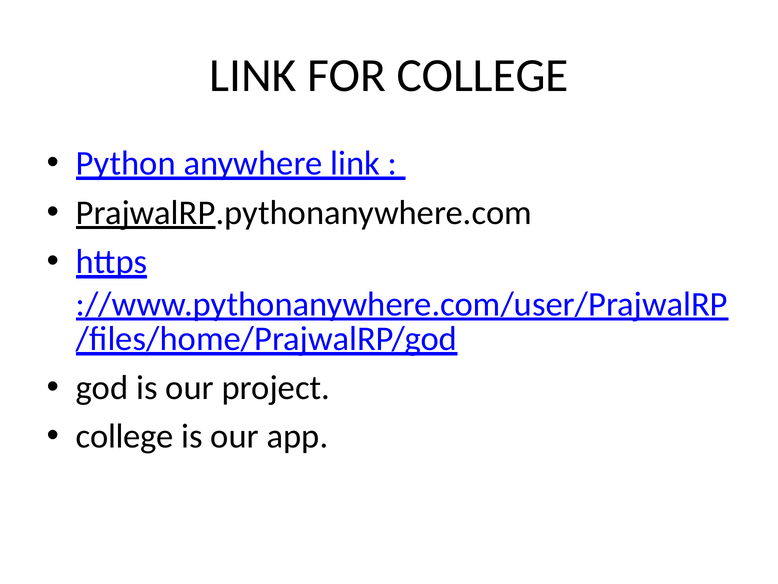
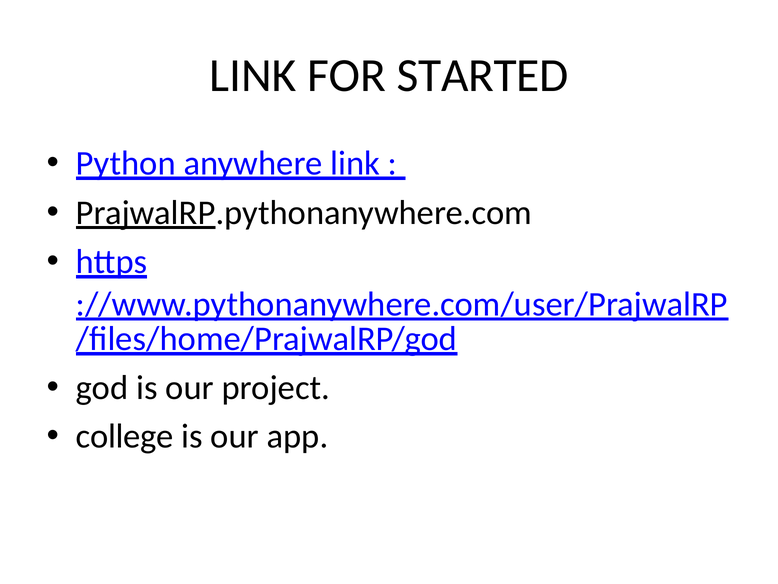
FOR COLLEGE: COLLEGE -> STARTED (483, 75)
